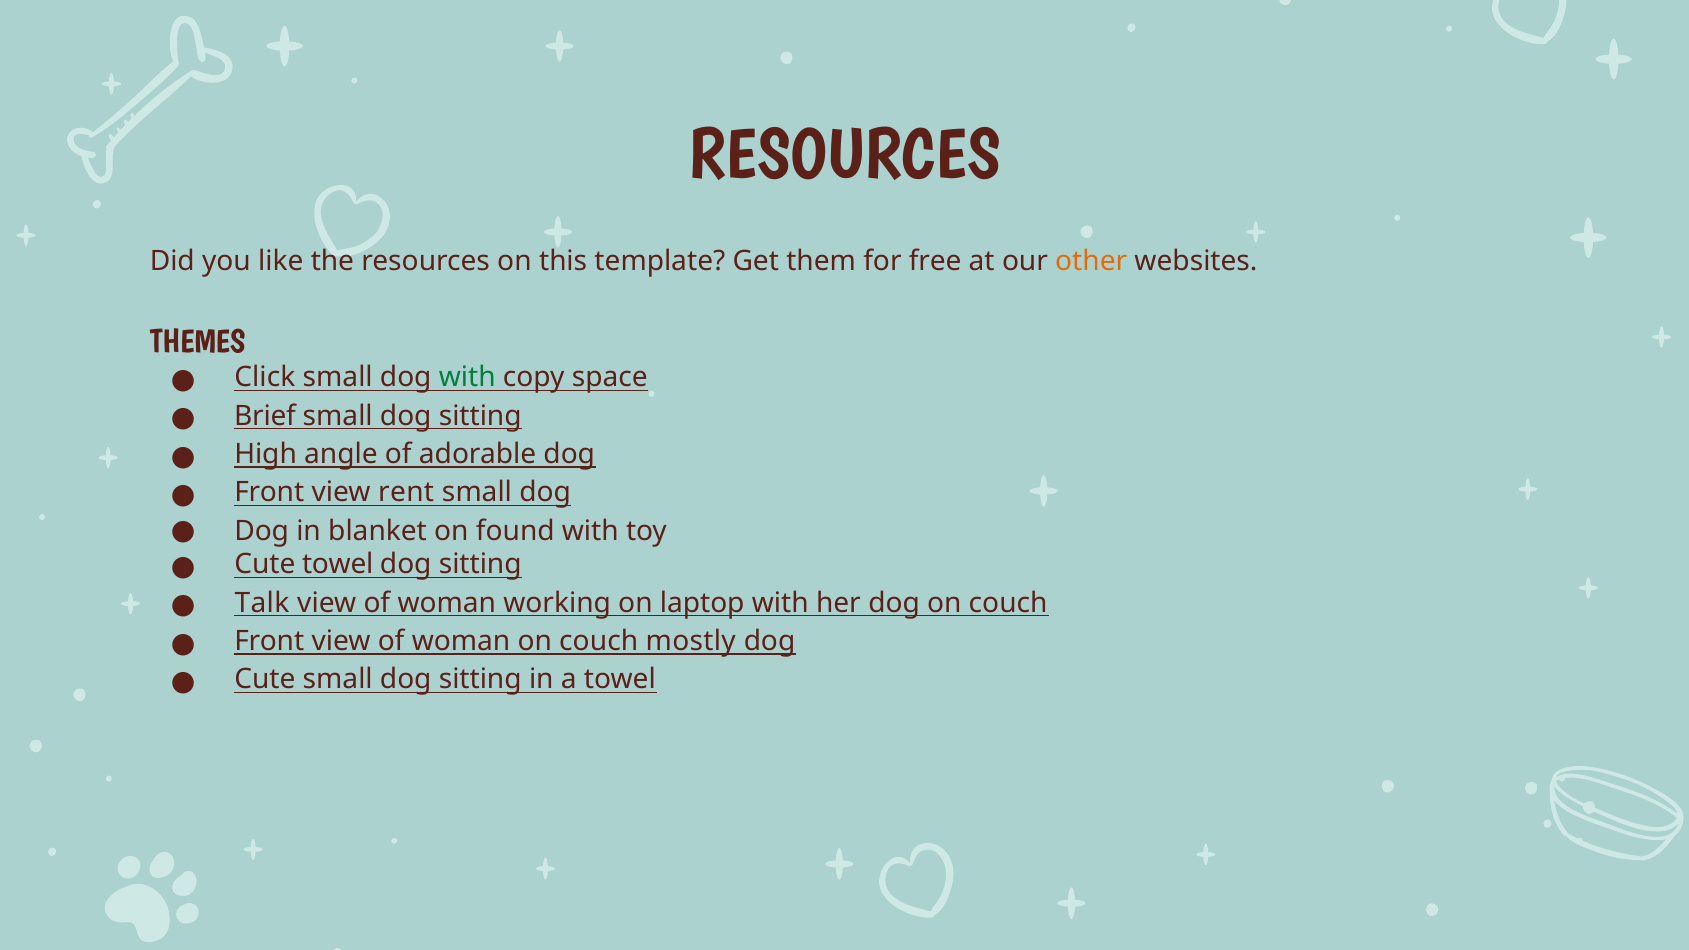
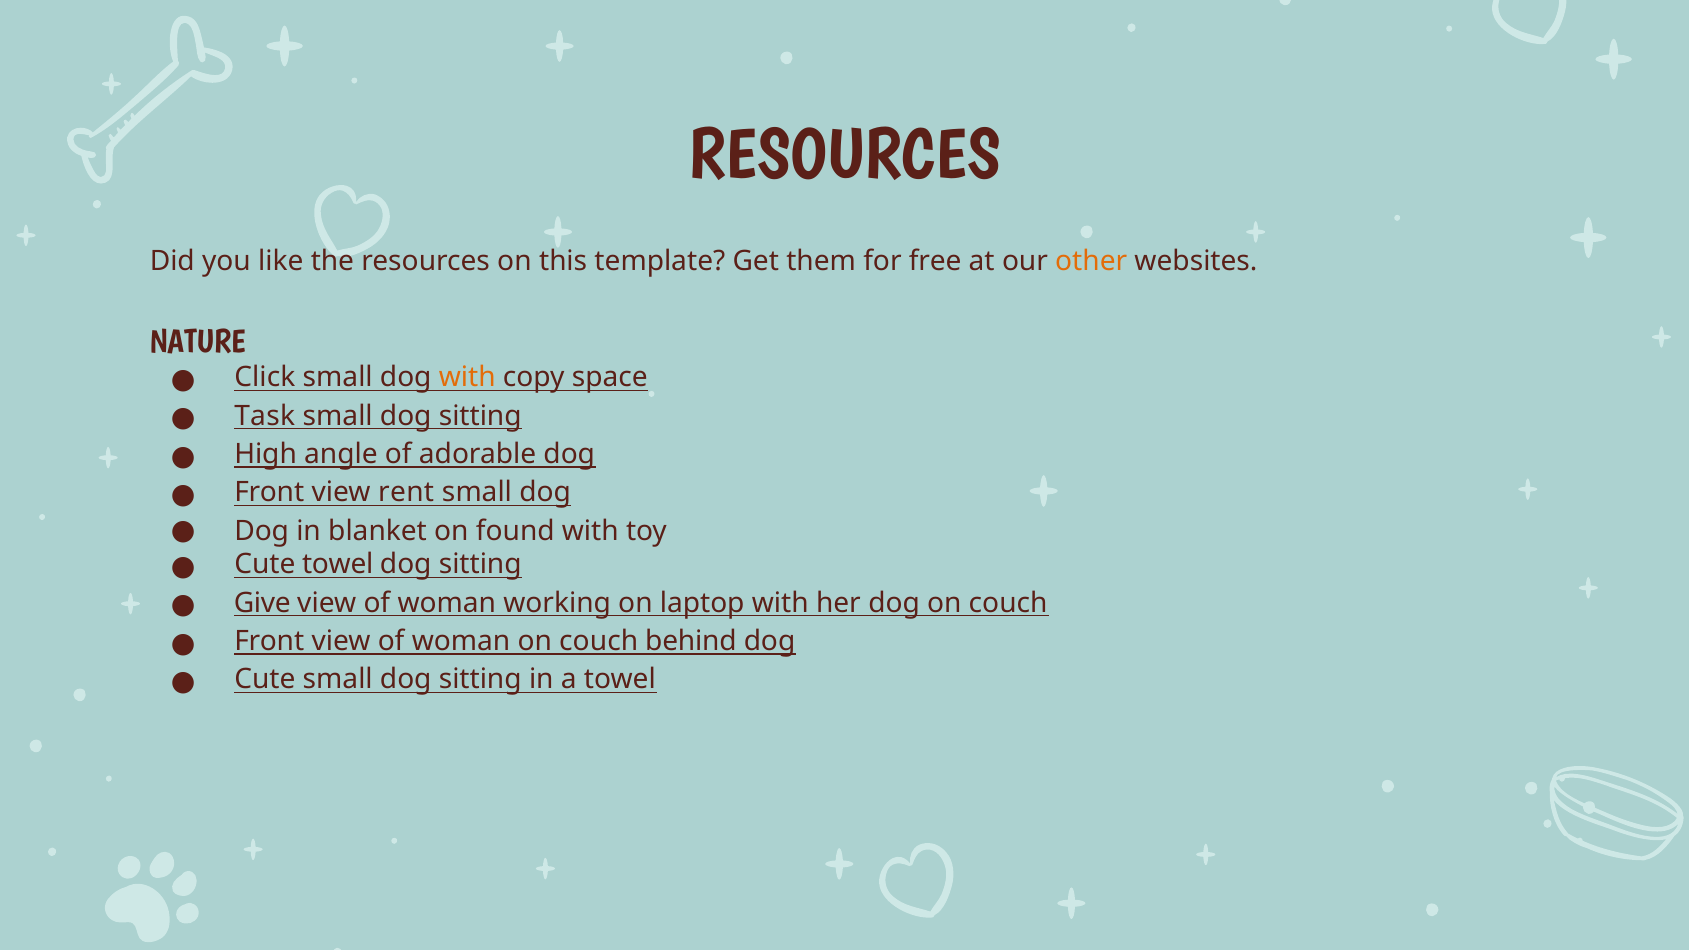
THEMES: THEMES -> NATURE (198, 341)
with colour: green -> orange (467, 378)
Brief: Brief -> Task (265, 416)
Talk: Talk -> Give (262, 603)
mostly: mostly -> behind (691, 641)
